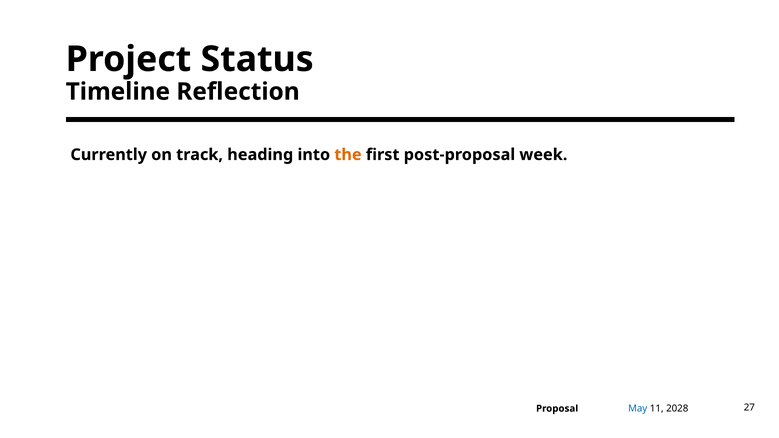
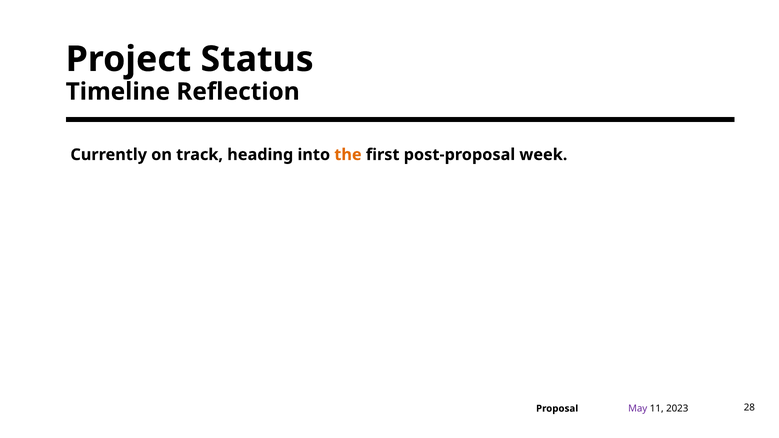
May colour: blue -> purple (638, 409)
2028: 2028 -> 2023 (677, 409)
27: 27 -> 28 (749, 408)
